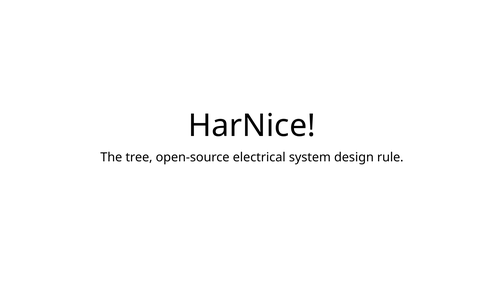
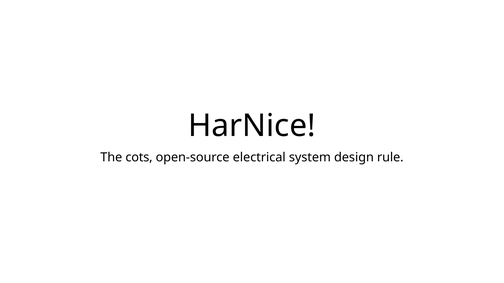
tree: tree -> cots (139, 158)
